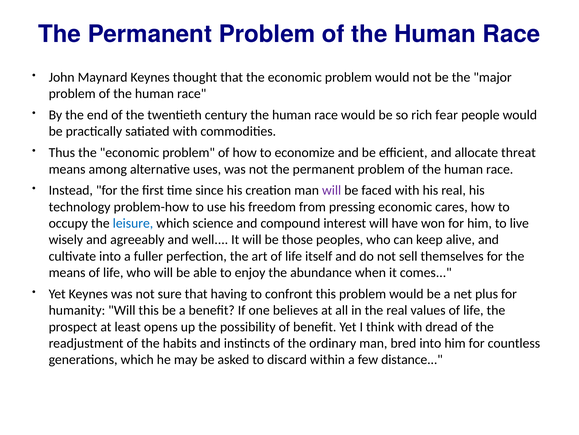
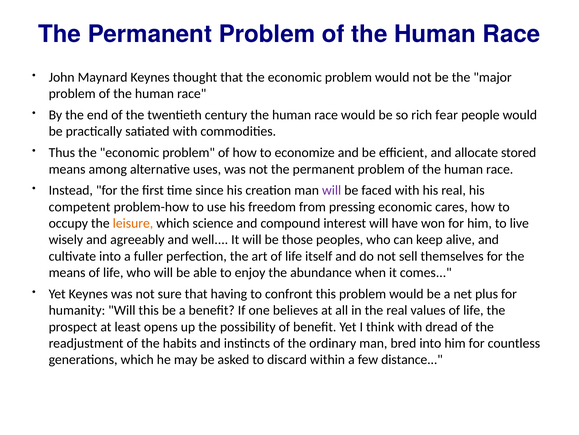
threat: threat -> stored (519, 152)
technology: technology -> competent (80, 207)
leisure colour: blue -> orange (133, 223)
